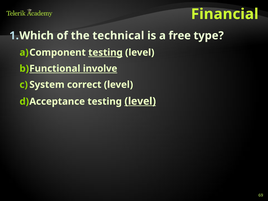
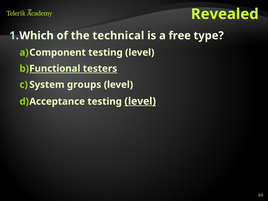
Financial: Financial -> Revealed (225, 14)
testing underline: present -> none (105, 52)
involve: involve -> testers (100, 69)
correct: correct -> groups (84, 85)
